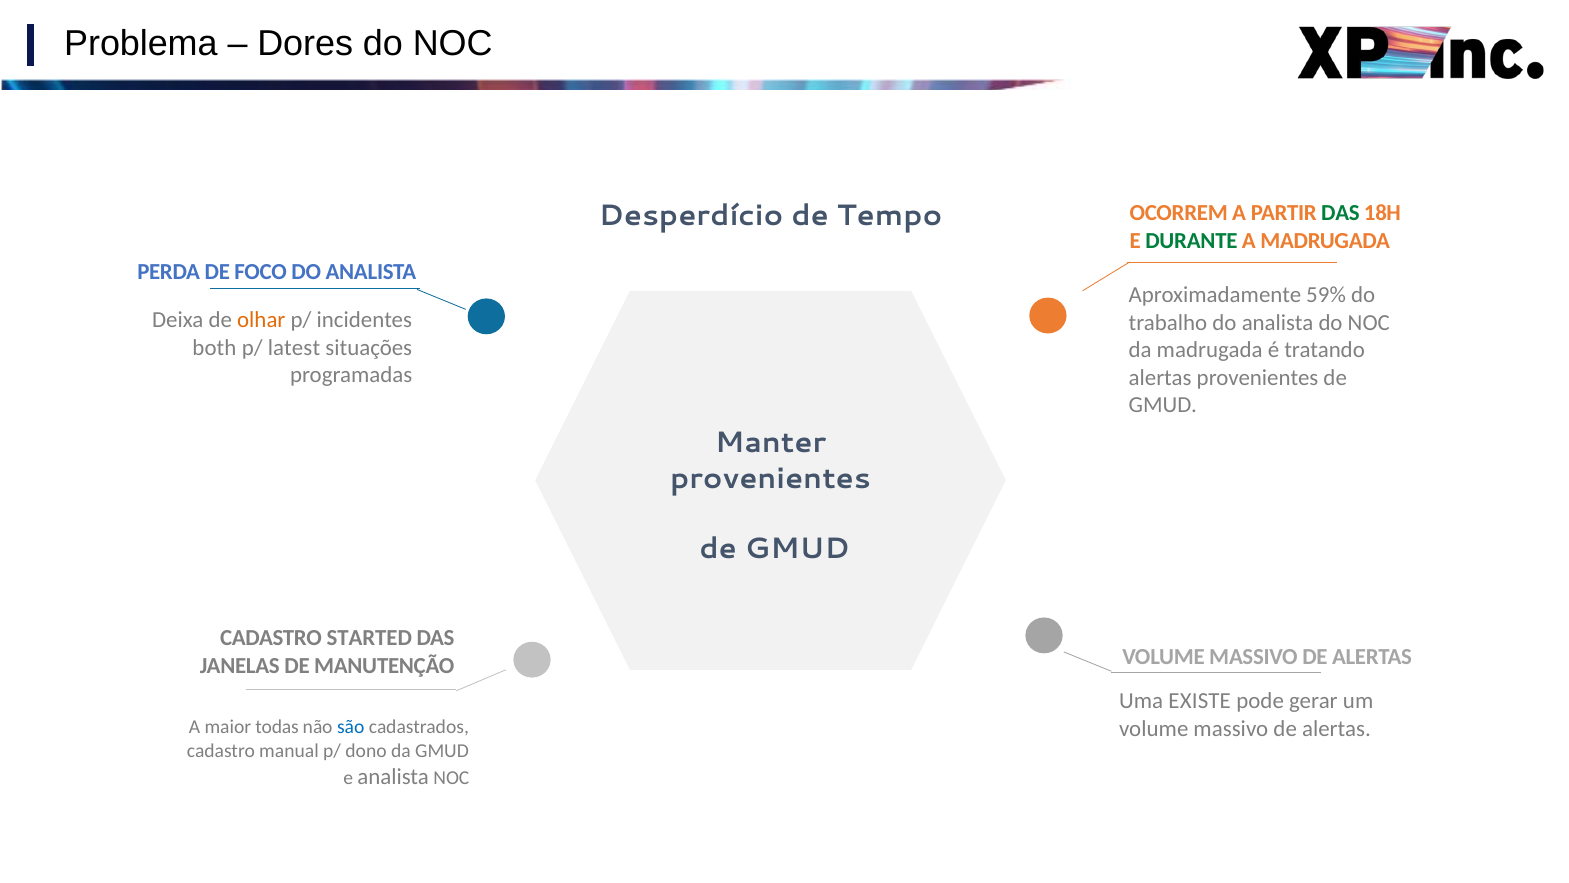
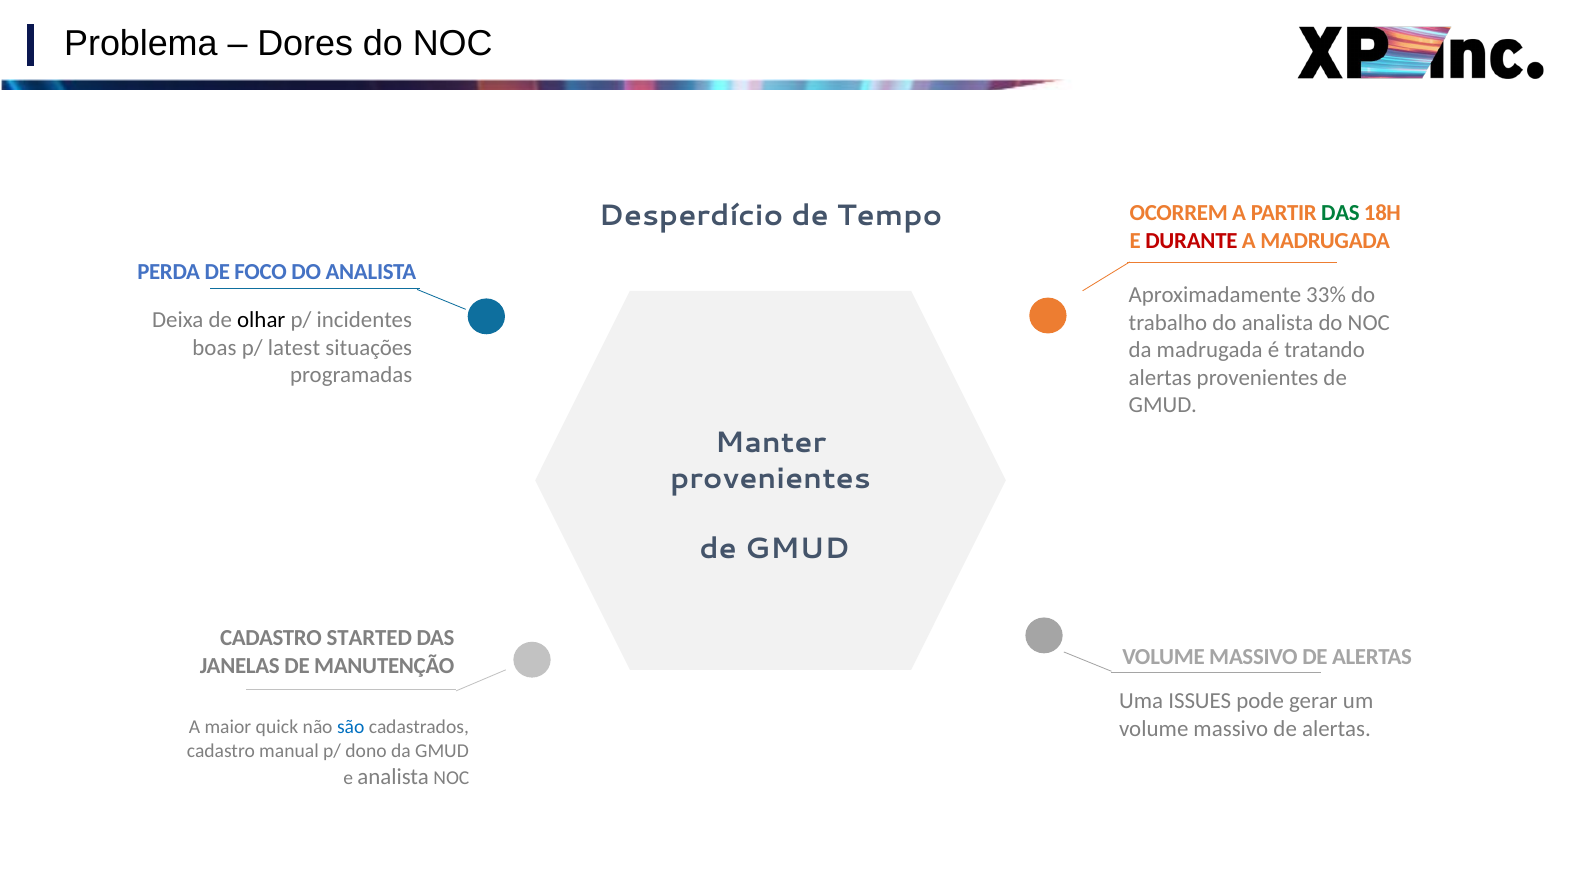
DURANTE colour: green -> red (1191, 241)
59%: 59% -> 33% (1326, 295)
olhar colour: orange -> black (261, 320)
both: both -> boas (214, 347)
EXISTE: EXISTE -> ISSUES (1200, 701)
todas: todas -> quick (277, 727)
